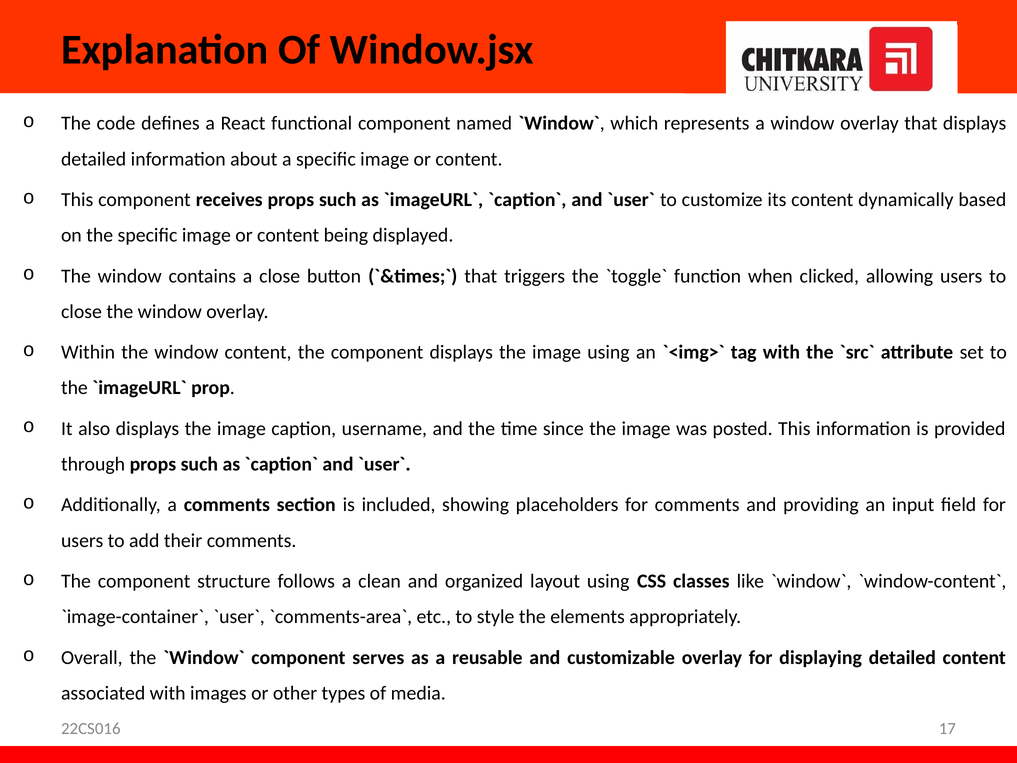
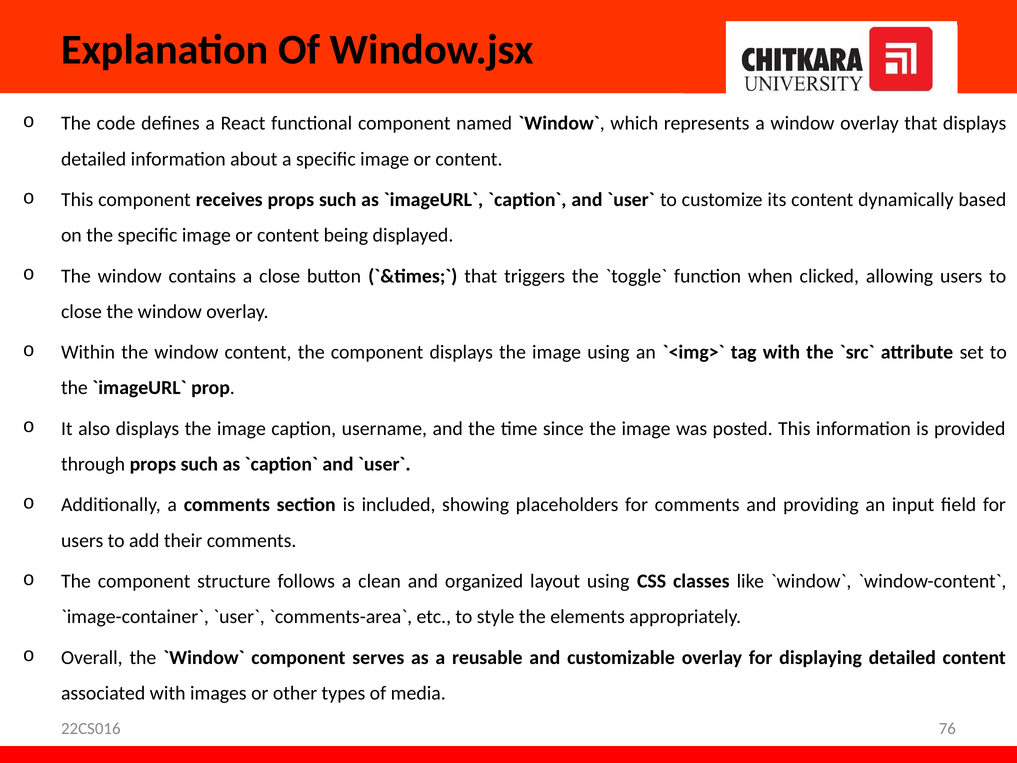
17: 17 -> 76 (947, 728)
